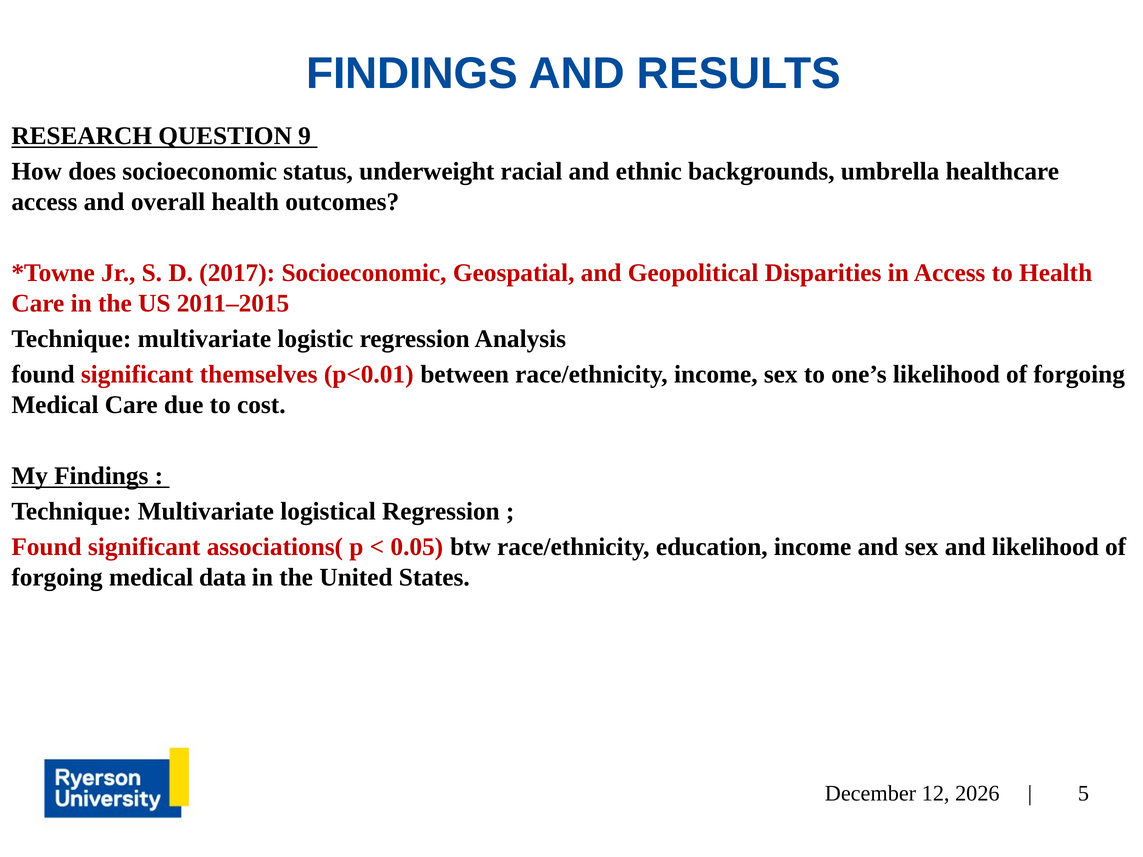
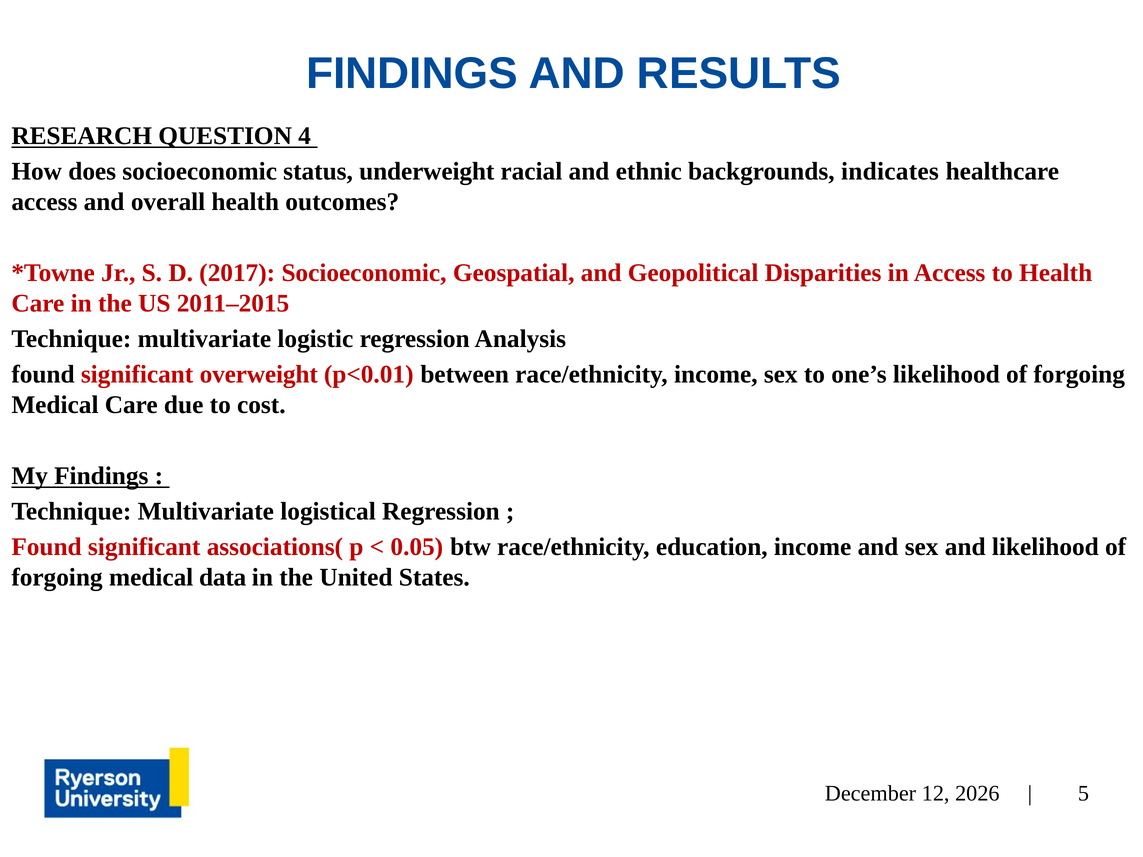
9: 9 -> 4 (305, 136)
umbrella: umbrella -> indicates (890, 172)
themselves: themselves -> overweight (259, 375)
